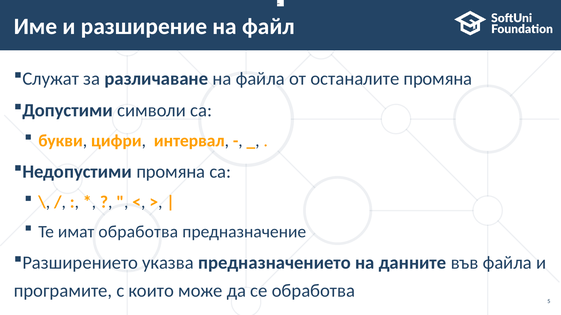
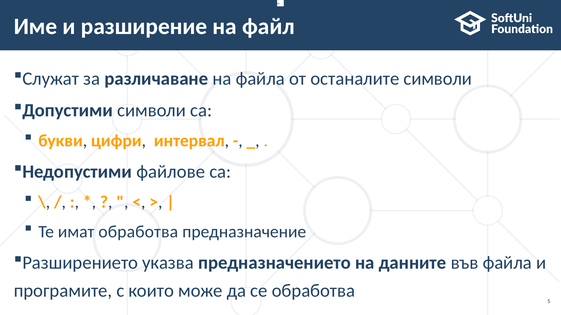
останалите промяна: промяна -> символи (438, 79)
Недопустими промяна: промяна -> файлове (171, 172)
